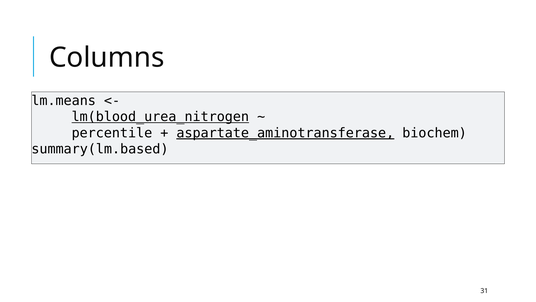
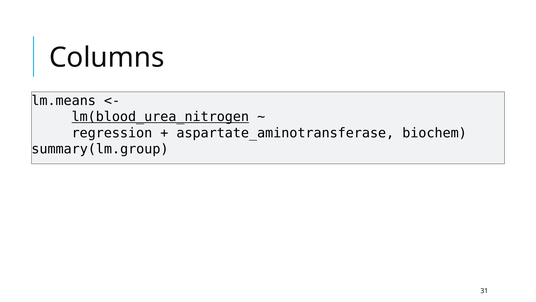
percentile: percentile -> regression (112, 133)
aspartate_aminotransferase underline: present -> none (285, 133)
summary(lm.based: summary(lm.based -> summary(lm.group (100, 149)
